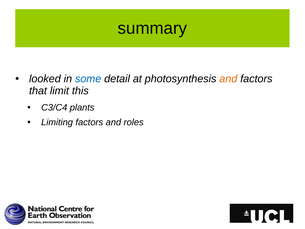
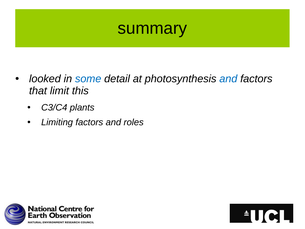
and colour: orange -> blue (228, 79)
